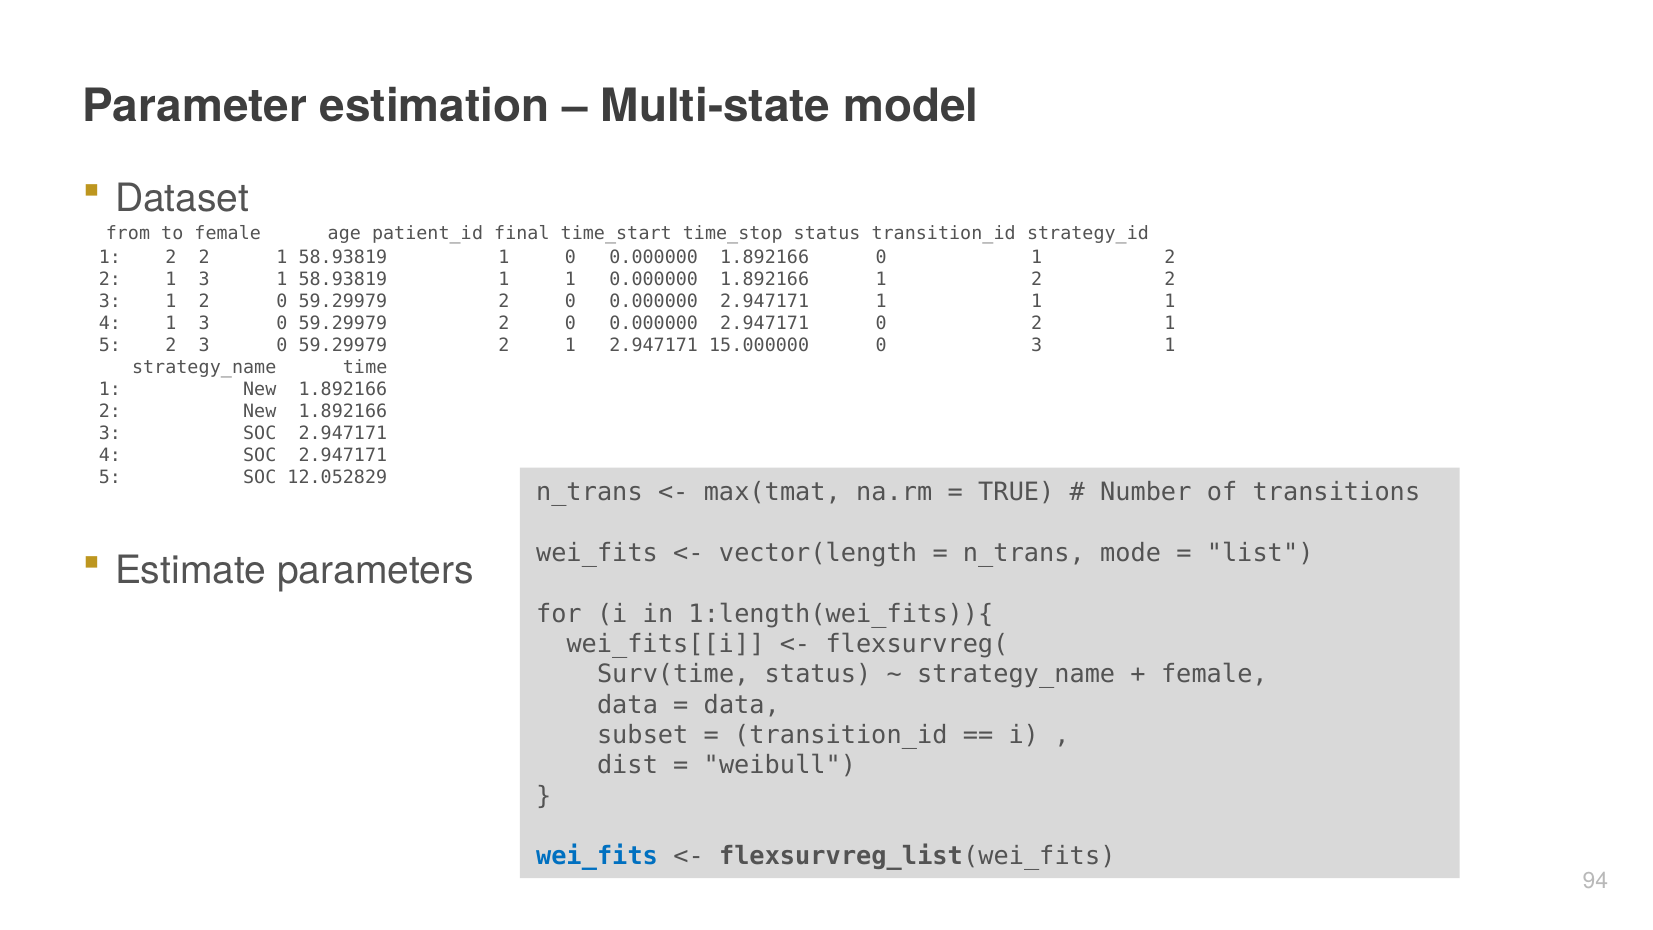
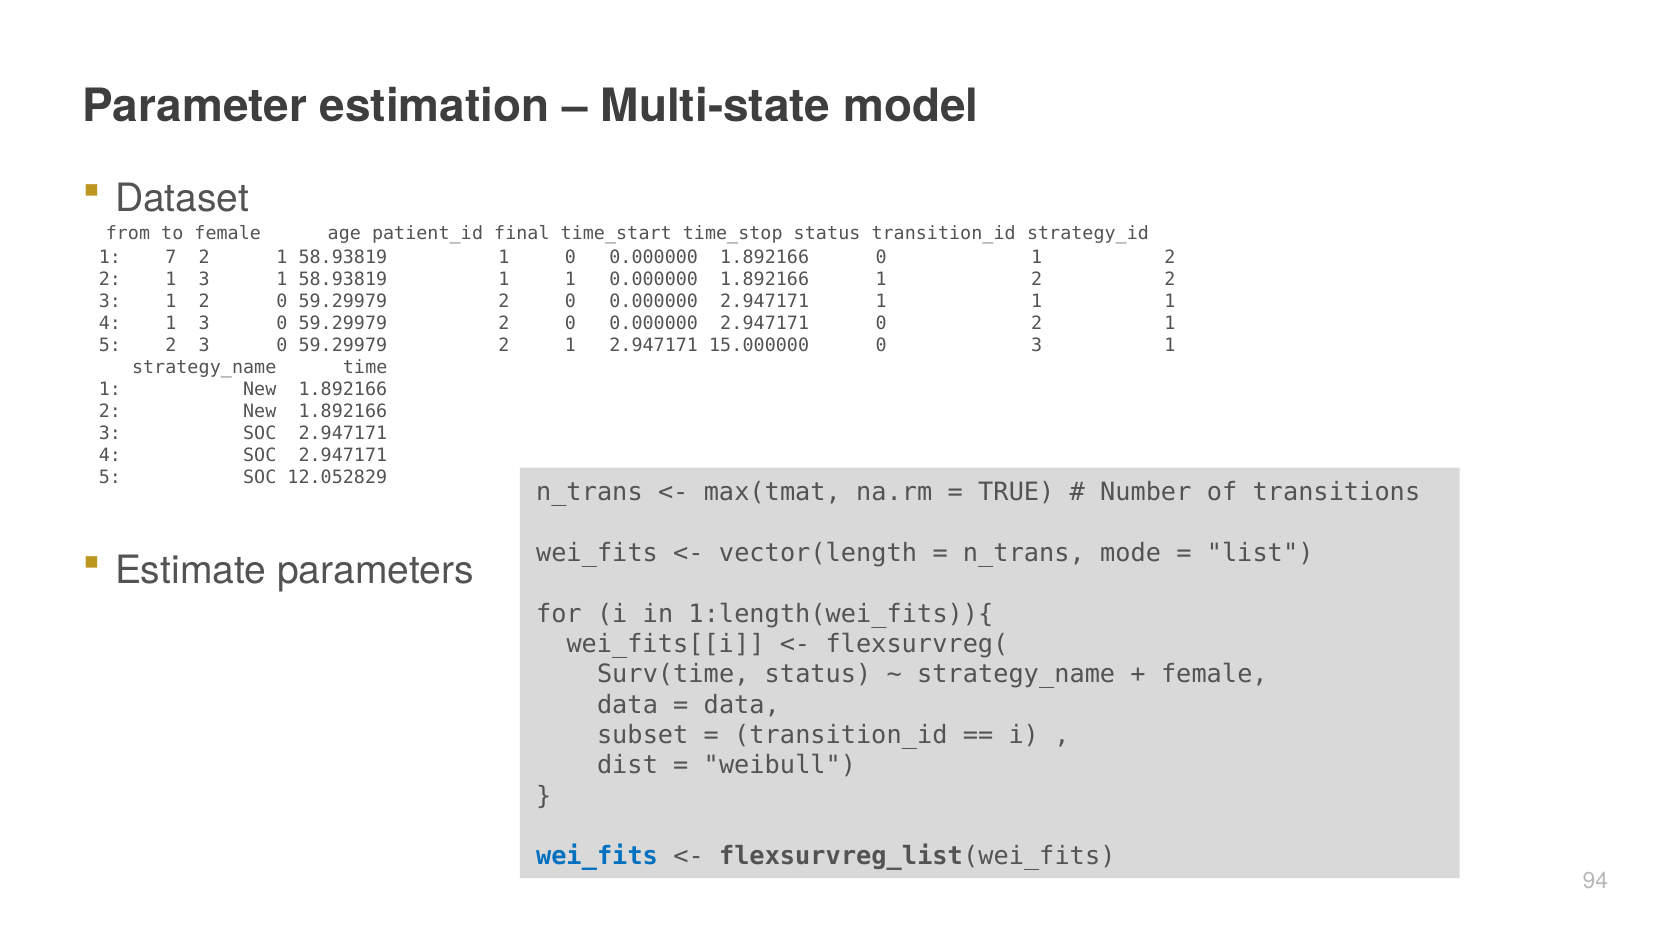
2: 2 -> 7 (171, 257)
